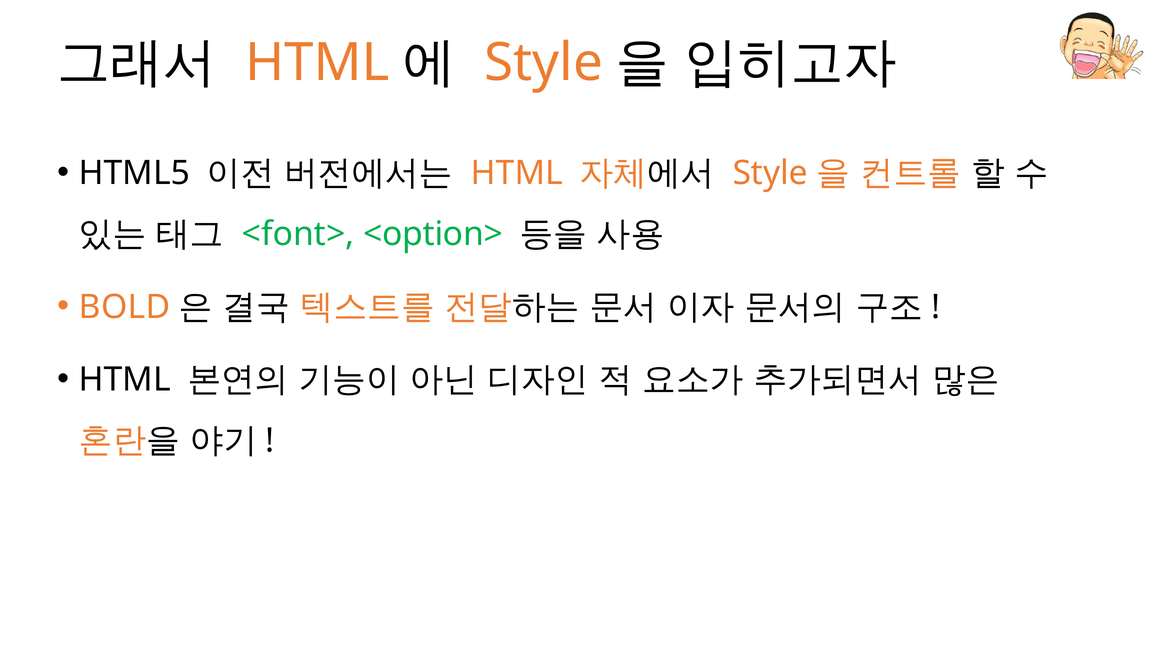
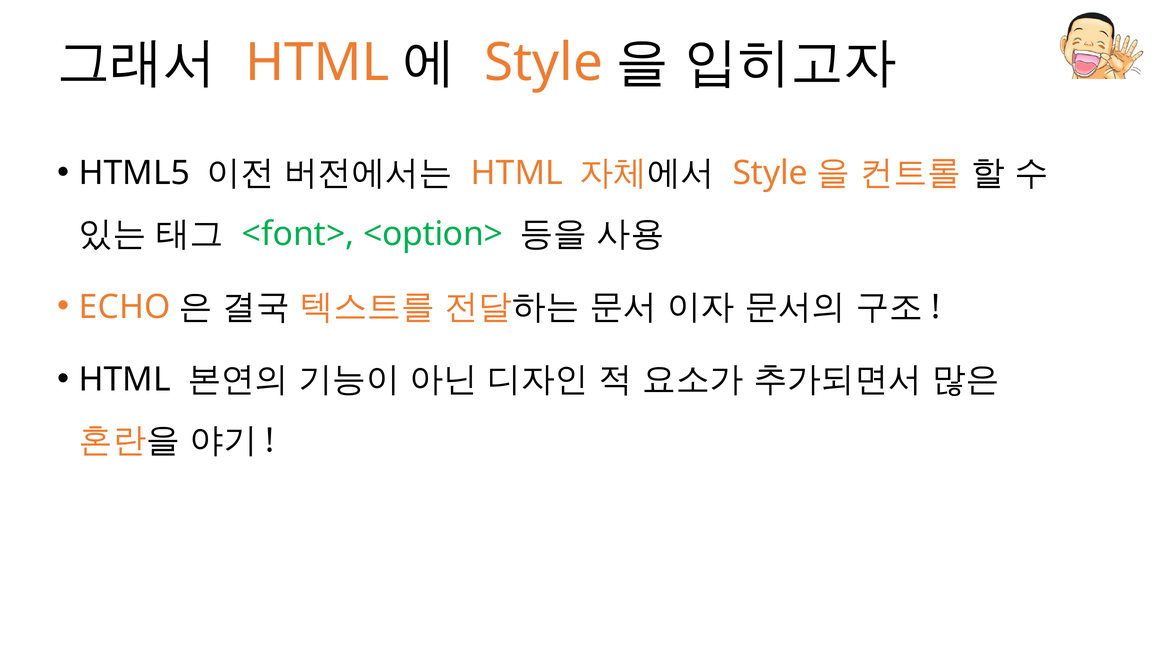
BOLD: BOLD -> ECHO (125, 307)
